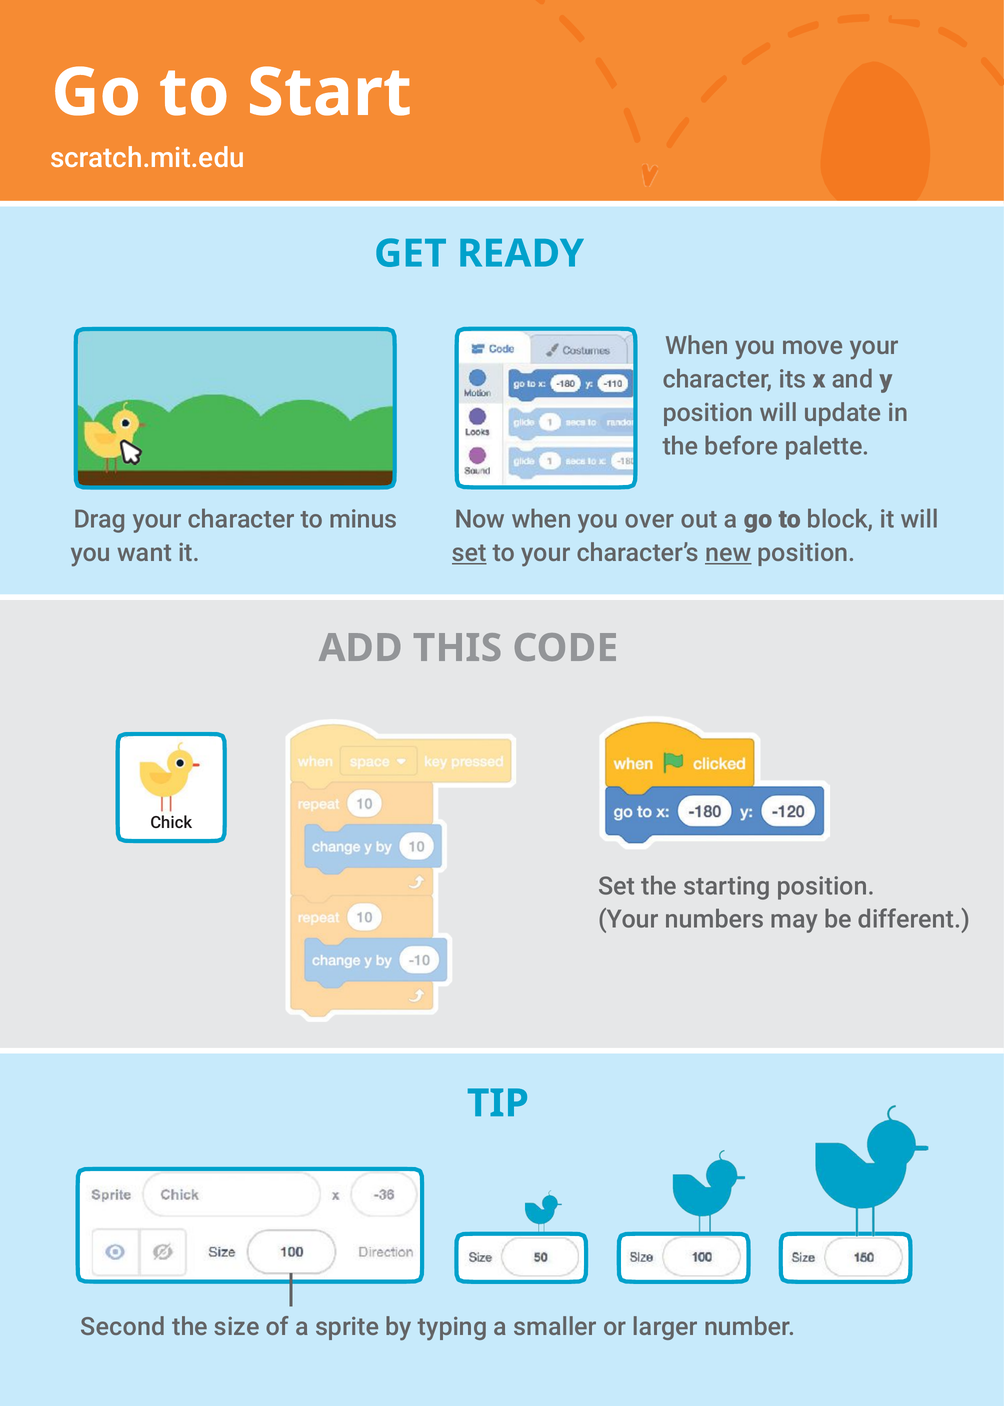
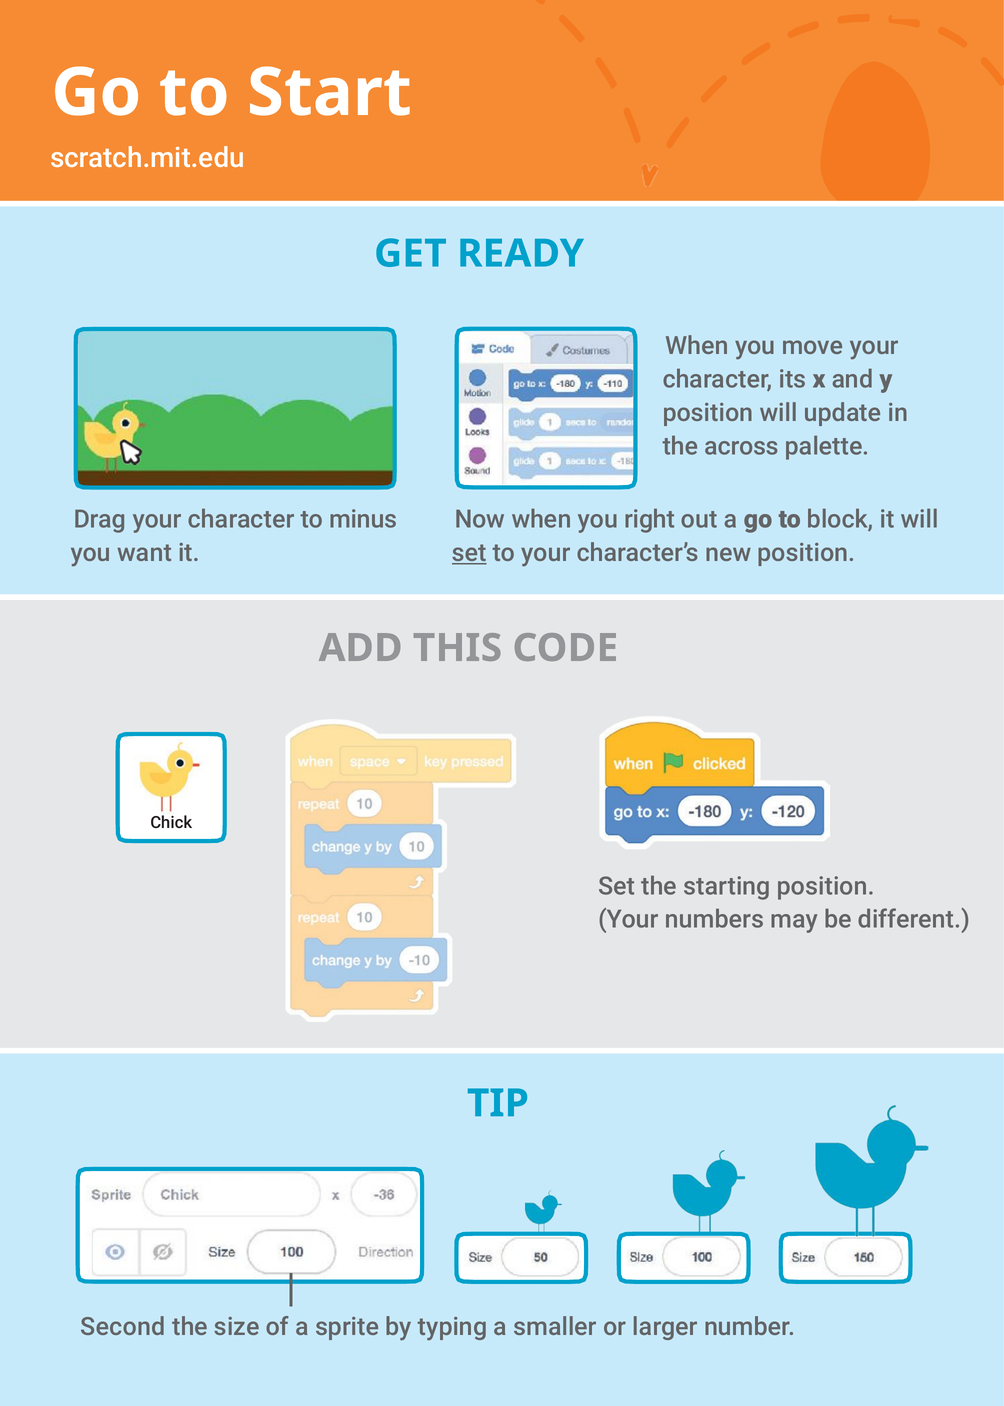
before: before -> across (742, 447)
over: over -> right (650, 519)
new underline: present -> none (728, 553)
